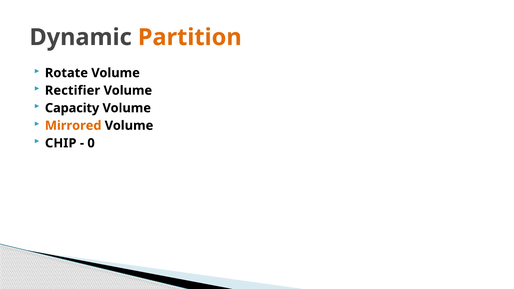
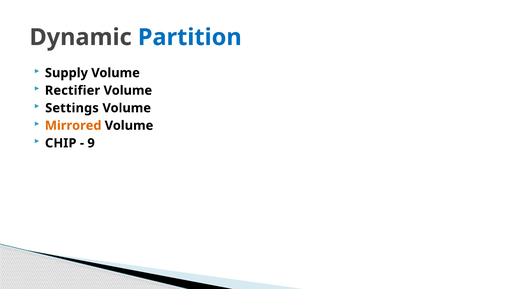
Partition colour: orange -> blue (190, 37)
Rotate: Rotate -> Supply (66, 73)
Capacity: Capacity -> Settings (72, 108)
0: 0 -> 9 (91, 143)
